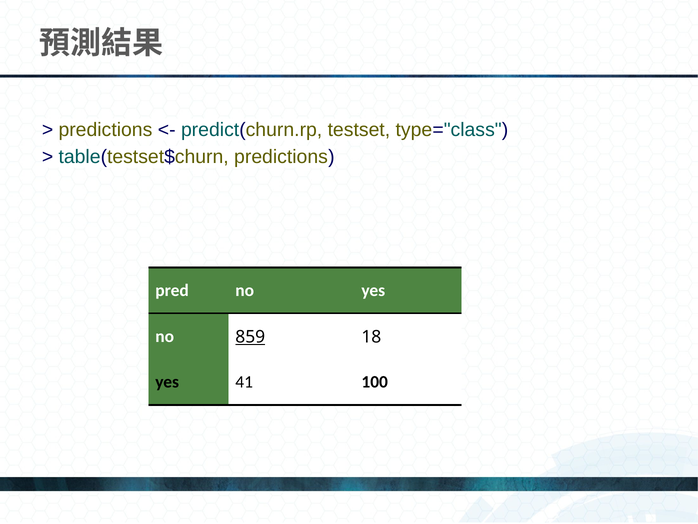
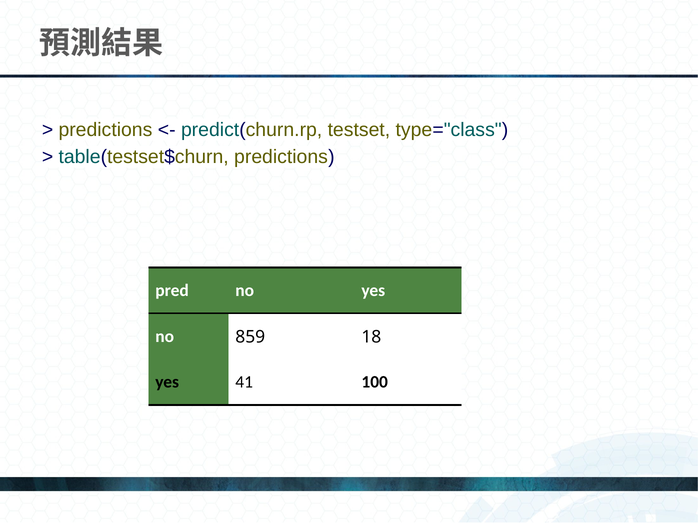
859 underline: present -> none (250, 337)
